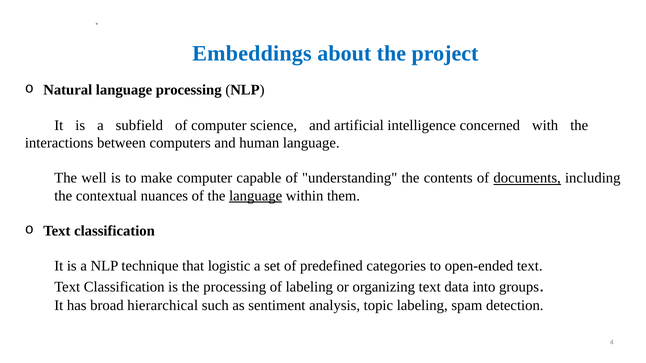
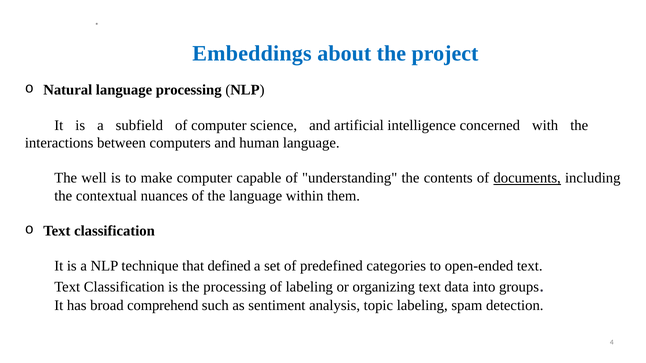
language underline: present -> none (256, 196)
logistic: logistic -> defined (229, 266)
hierarchical: hierarchical -> comprehend (163, 306)
